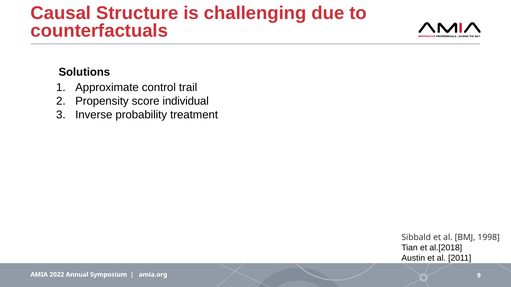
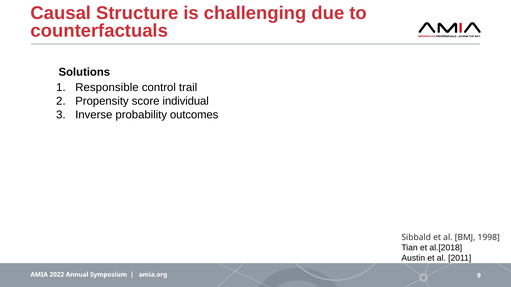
Approximate: Approximate -> Responsible (107, 88)
treatment: treatment -> outcomes (194, 115)
